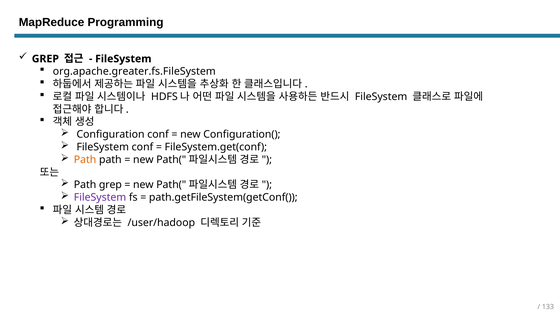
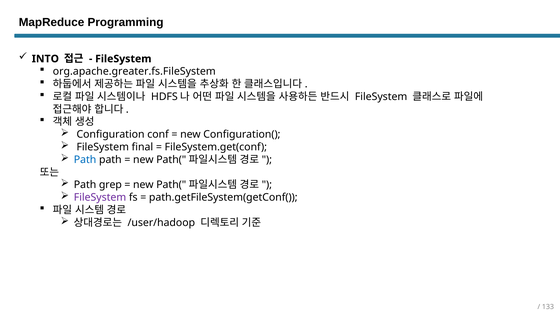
GREP: GREP -> INTO (45, 59)
FileSystem conf: conf -> final (142, 147)
Path colour: orange -> blue (85, 160)
